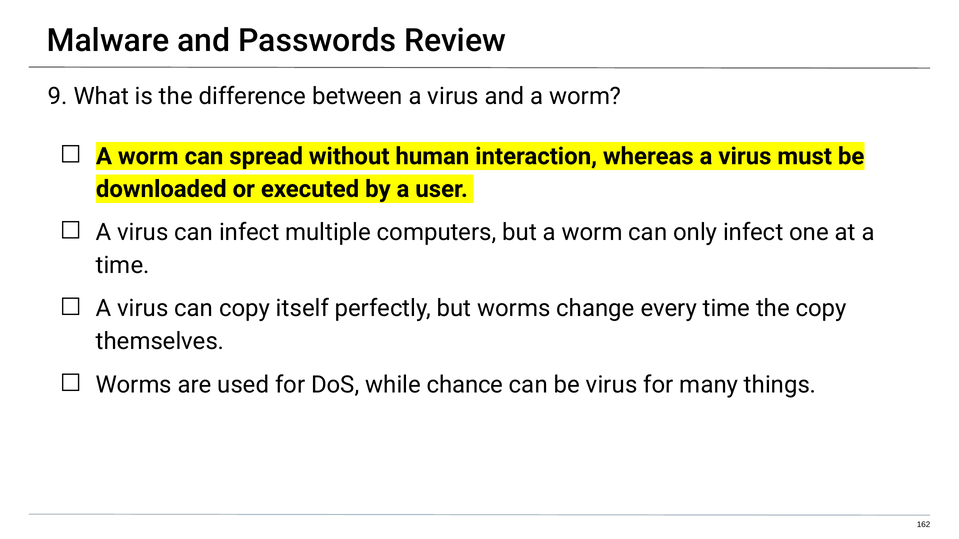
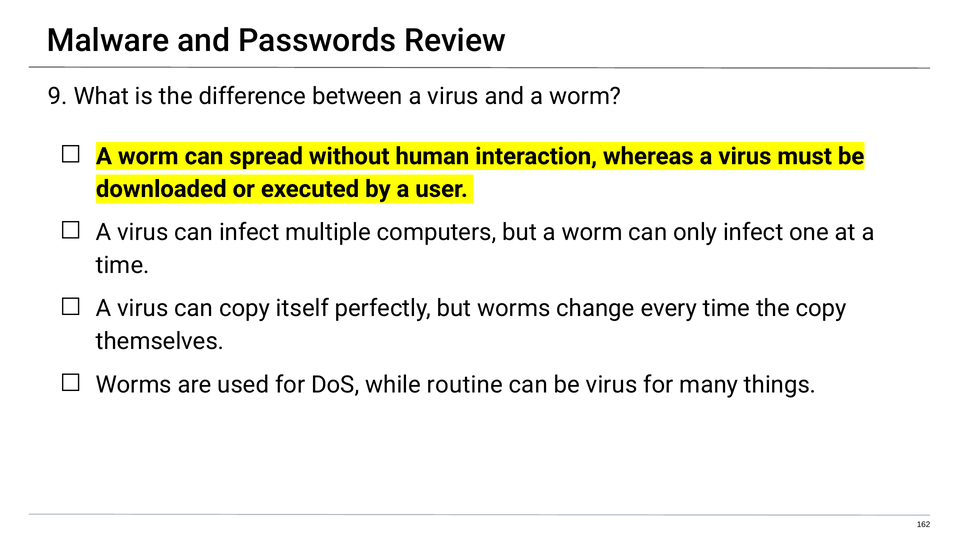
chance: chance -> routine (465, 385)
